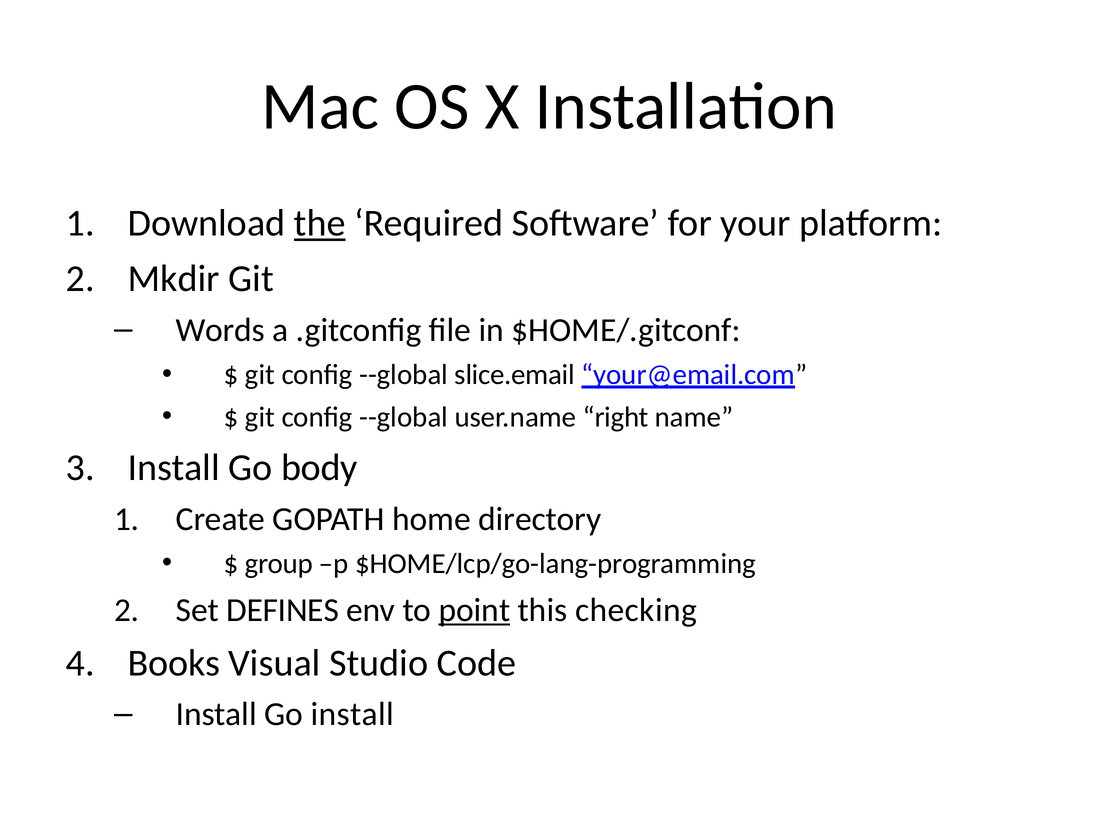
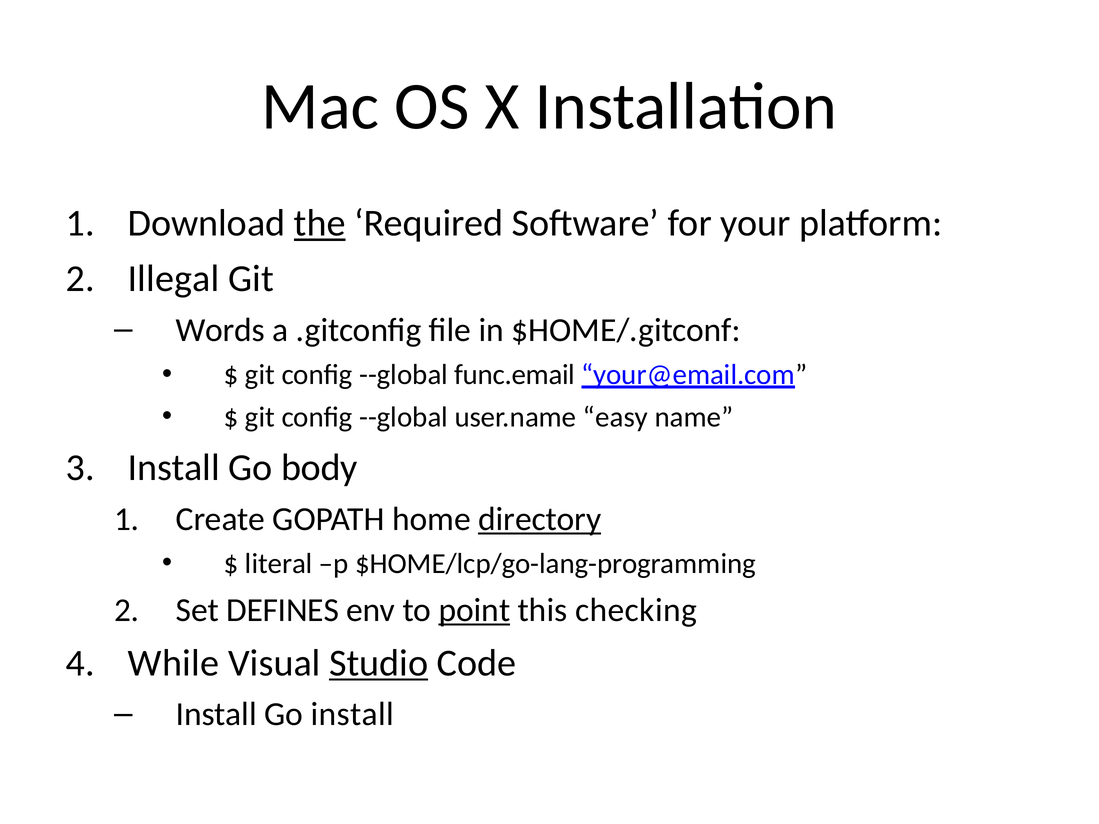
Mkdir: Mkdir -> Illegal (174, 279)
slice.email: slice.email -> func.email (515, 375)
right: right -> easy (615, 417)
directory underline: none -> present (540, 519)
group: group -> literal (279, 564)
Books: Books -> While (174, 663)
Studio underline: none -> present (379, 663)
